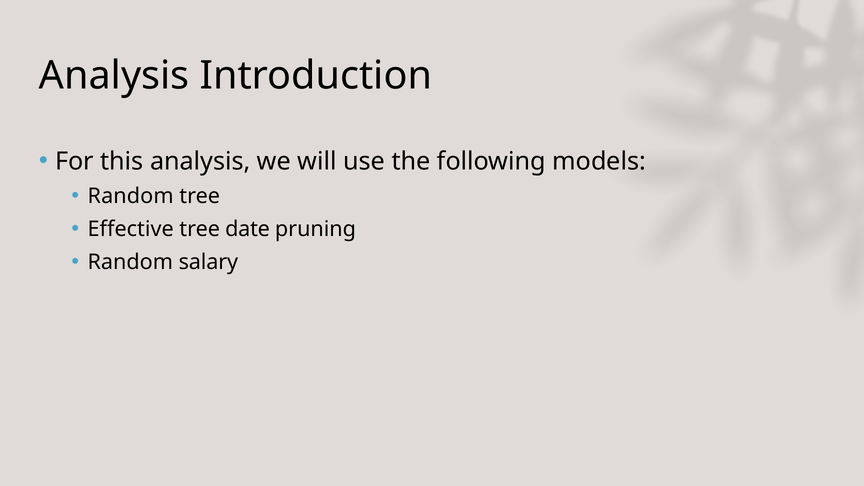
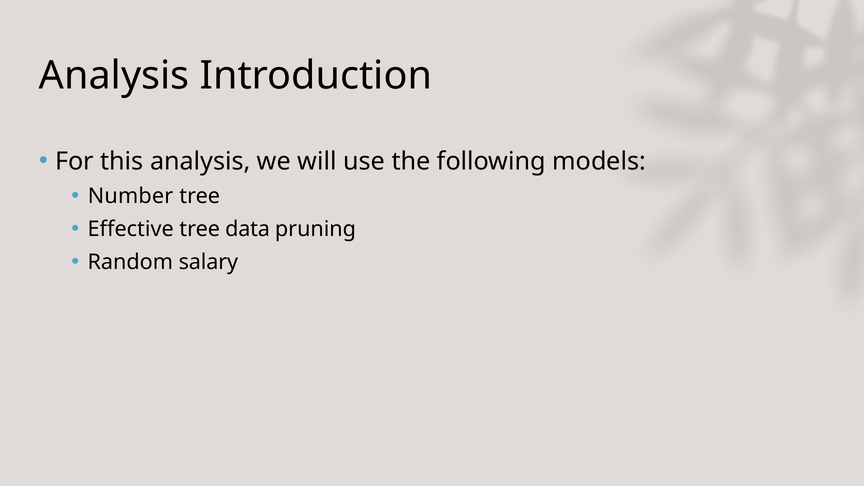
Random: Random -> Number (131, 196)
date: date -> data (248, 229)
